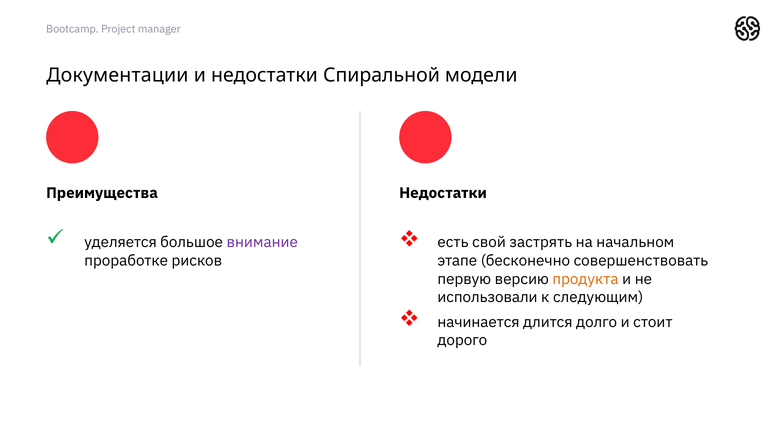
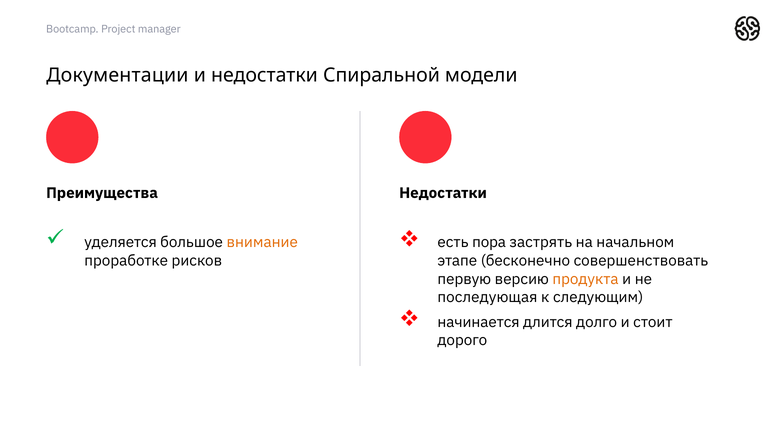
внимание colour: purple -> orange (262, 242)
свой: свой -> пора (489, 242)
использовали: использовали -> последующая (487, 297)
